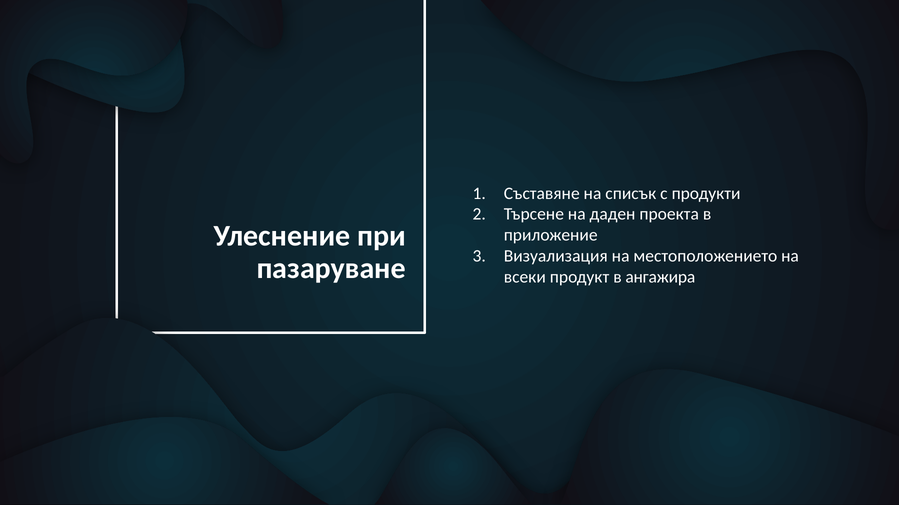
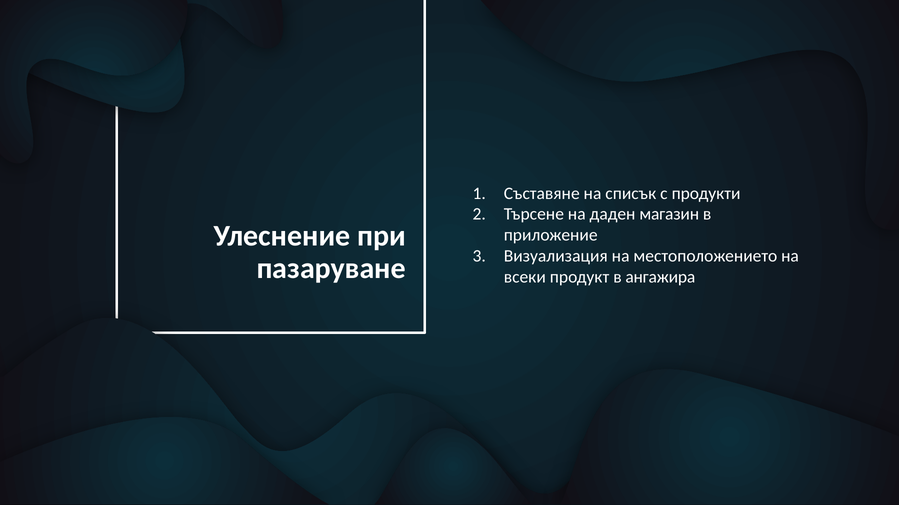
проекта: проекта -> магазин (669, 215)
